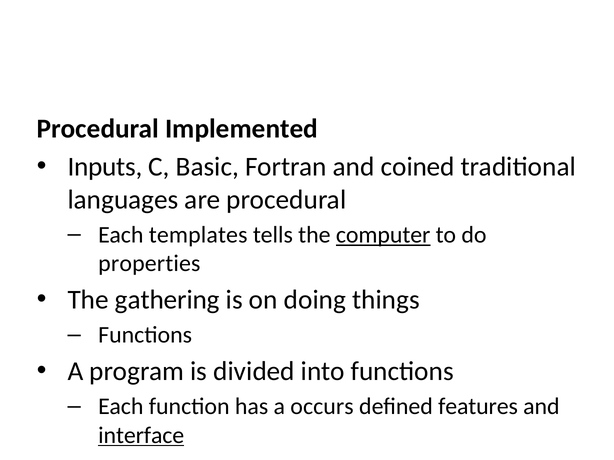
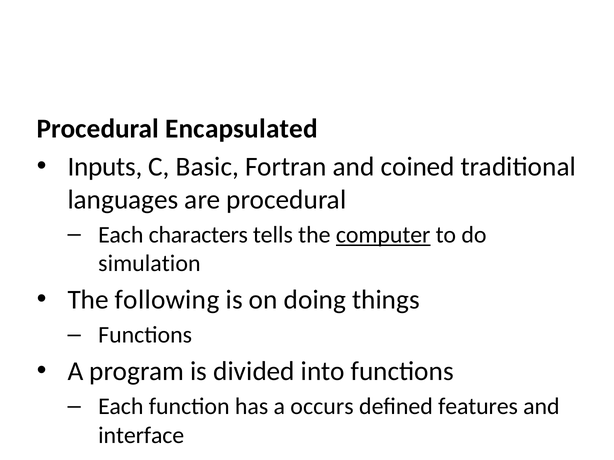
Implemented: Implemented -> Encapsulated (242, 129)
templates: templates -> characters (198, 235)
properties: properties -> simulation (149, 264)
gathering: gathering -> following (167, 300)
interface underline: present -> none (141, 436)
